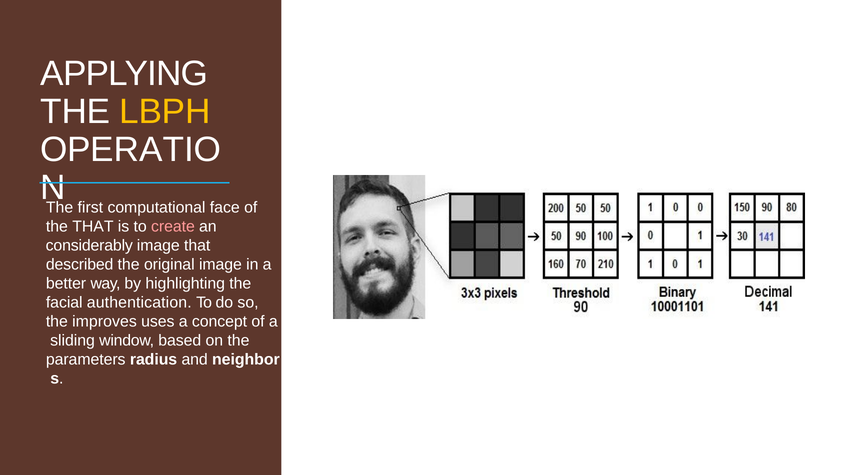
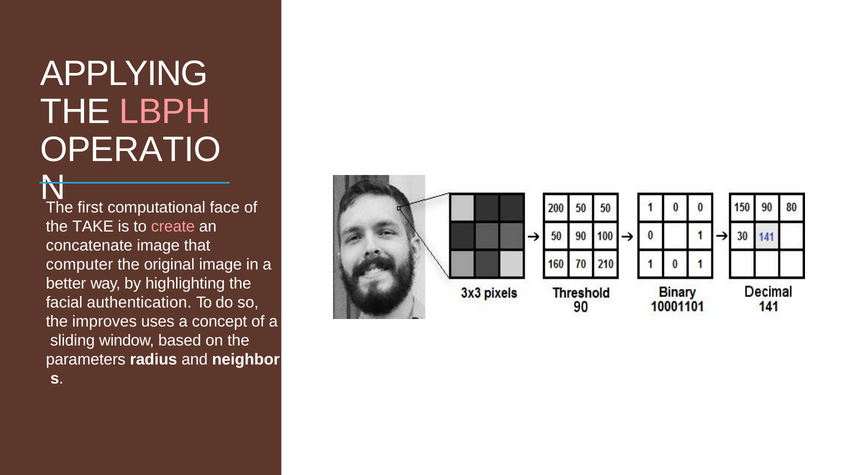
LBPH colour: yellow -> pink (165, 111)
the THAT: THAT -> TAKE (93, 226)
considerably: considerably -> concatenate (89, 245)
described: described -> computer (80, 264)
